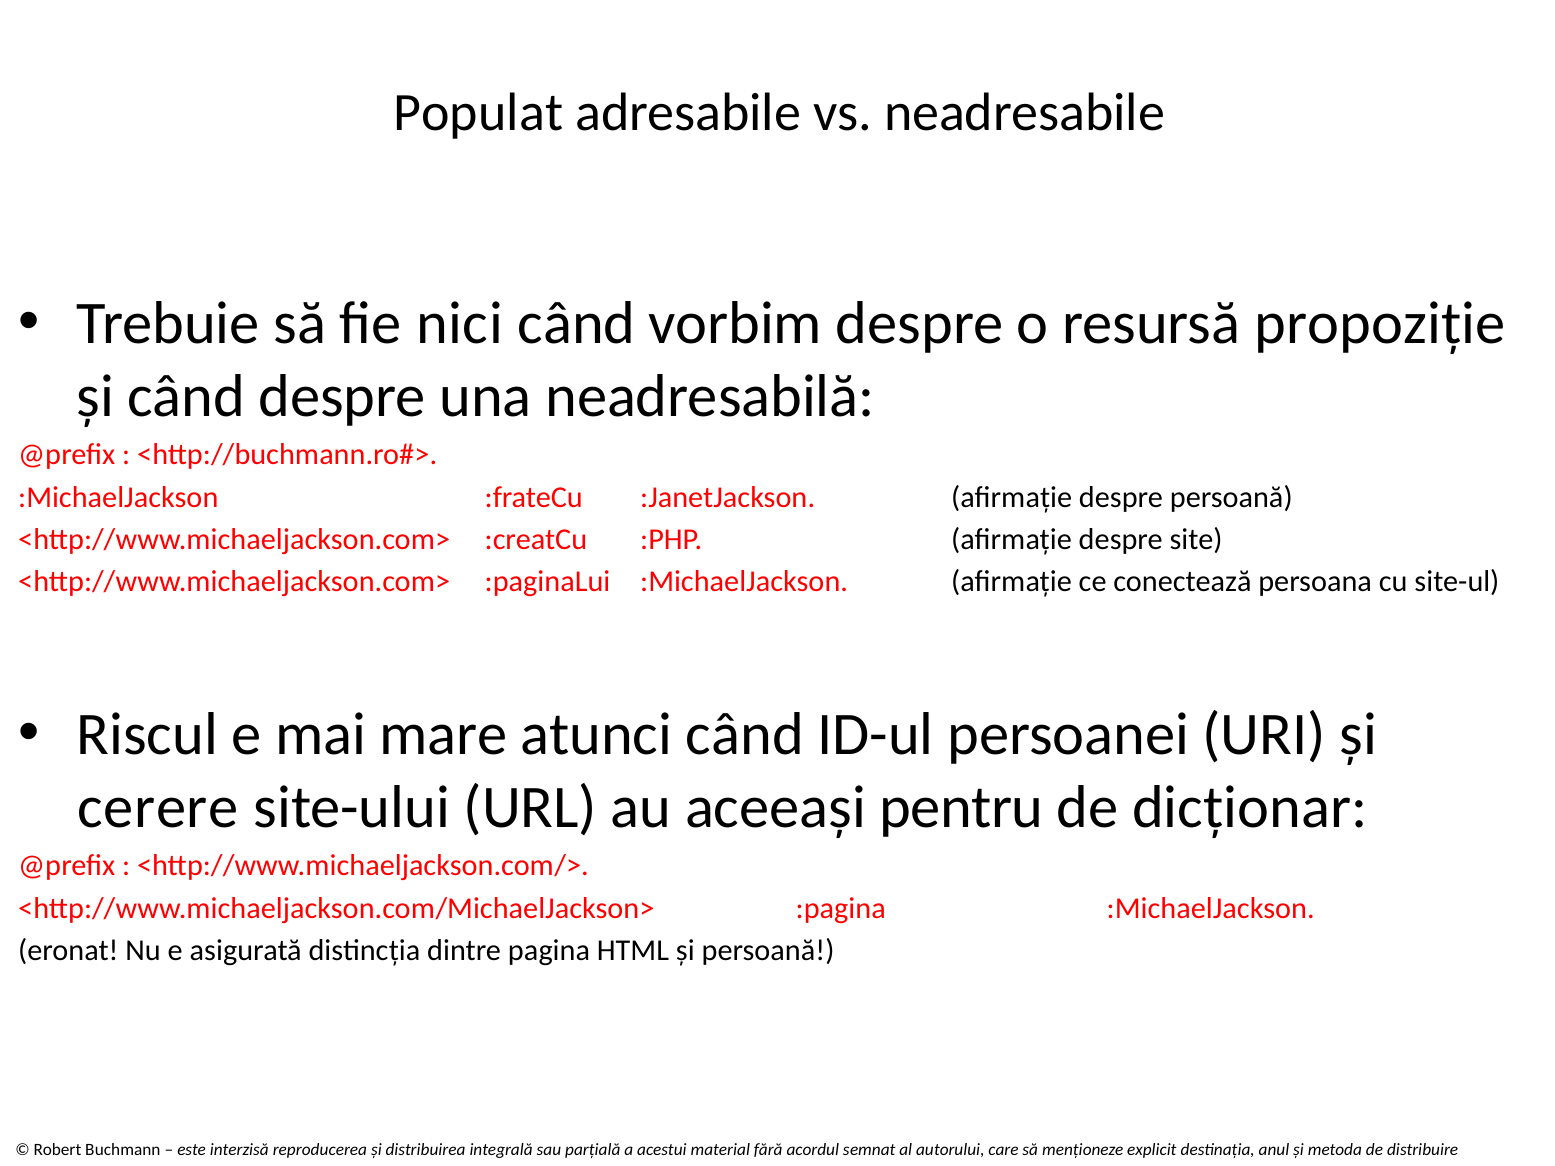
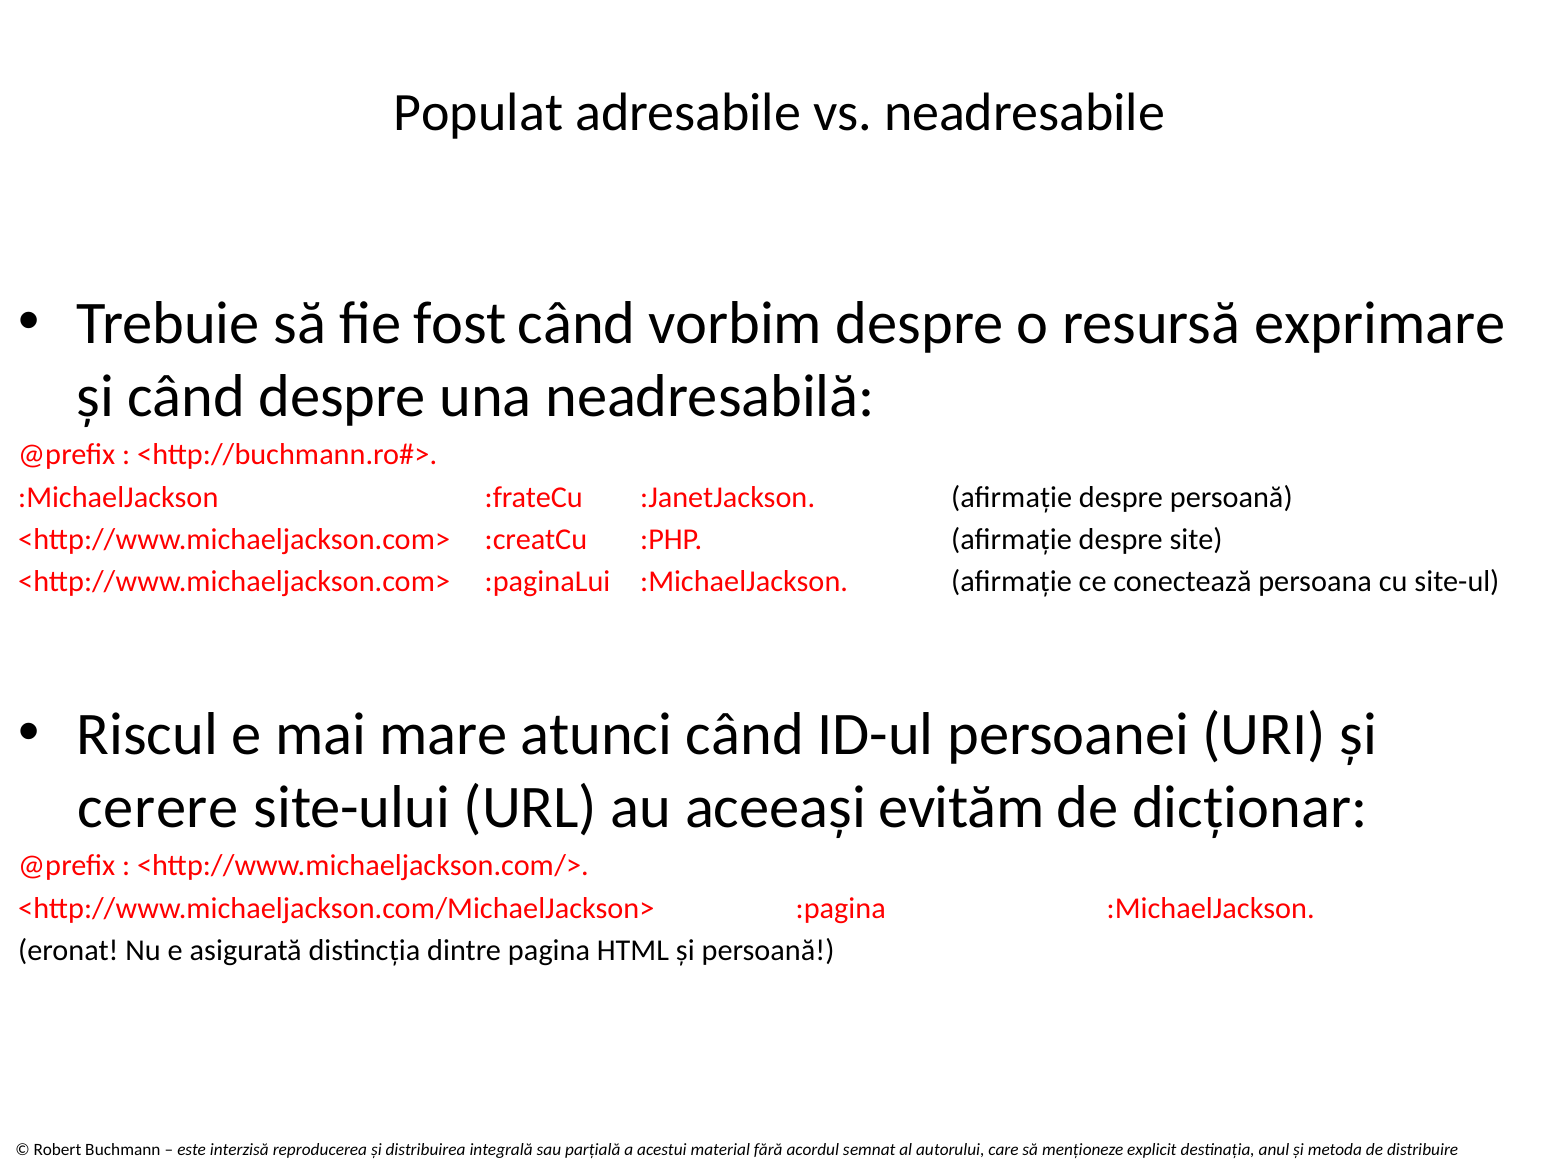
nici: nici -> fost (460, 324)
propoziție: propoziție -> exprimare (1380, 324)
pentru: pentru -> evităm (962, 808)
